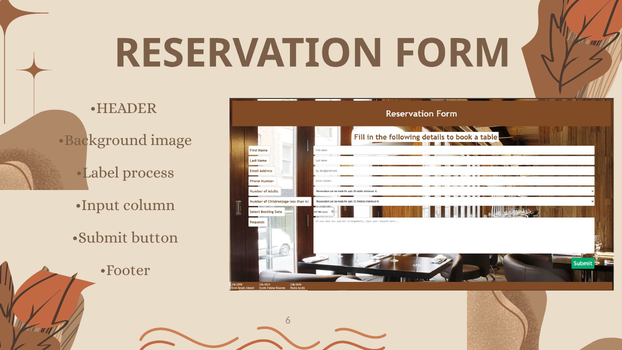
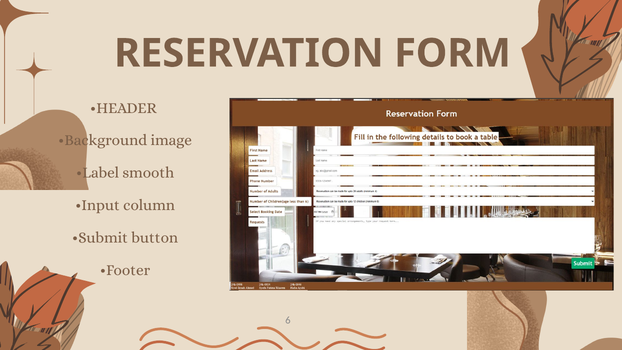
process: process -> smooth (148, 173)
